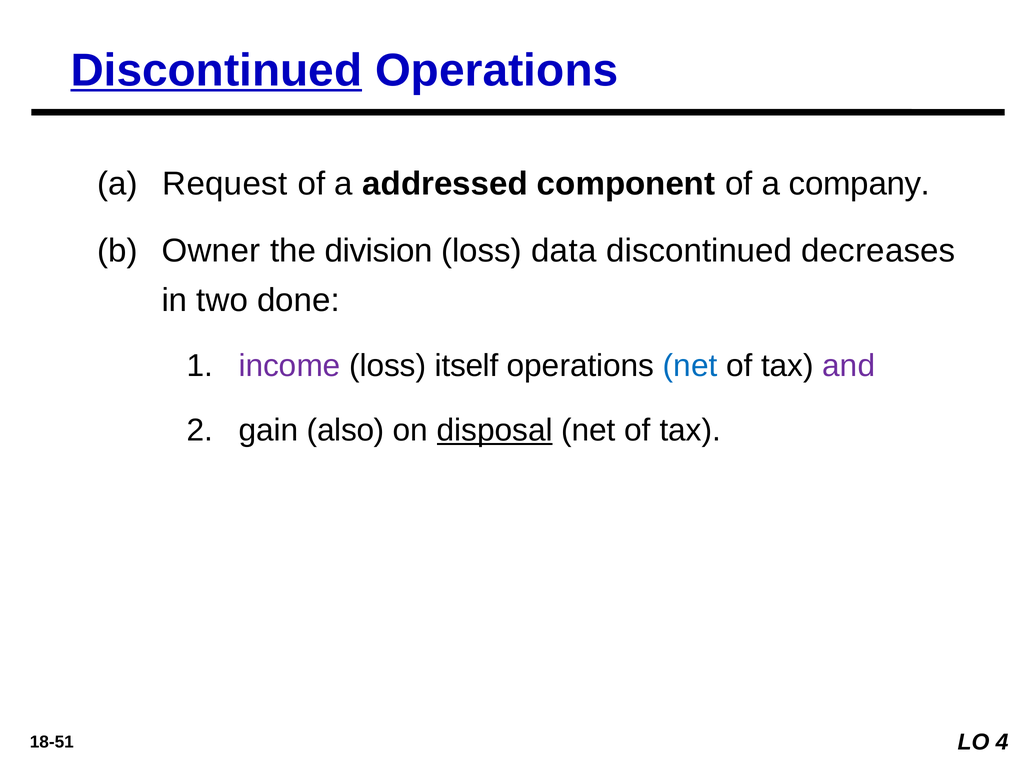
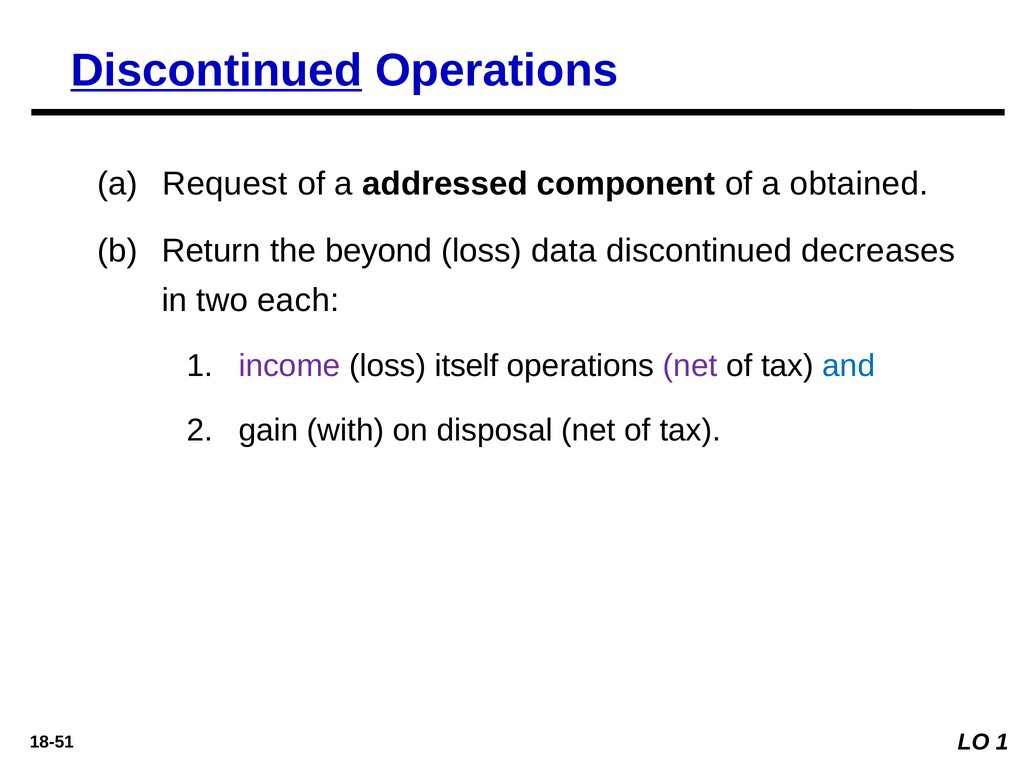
company: company -> obtained (859, 184)
Owner: Owner -> Return (211, 251)
division: division -> beyond (379, 251)
done: done -> each (298, 300)
net colour: blue -> purple (690, 366)
and colour: purple -> blue (849, 366)
also: also -> with (346, 431)
disposal underline: present -> none (495, 431)
LO 4: 4 -> 1 (1002, 742)
